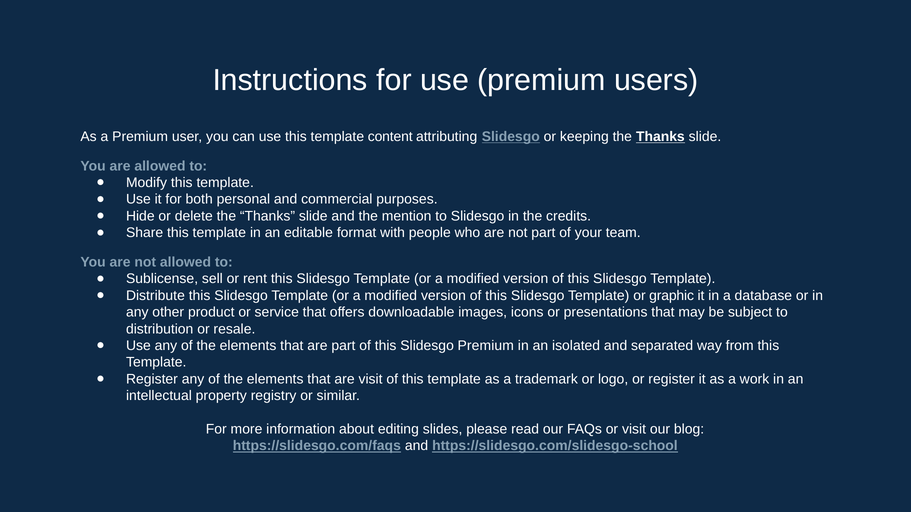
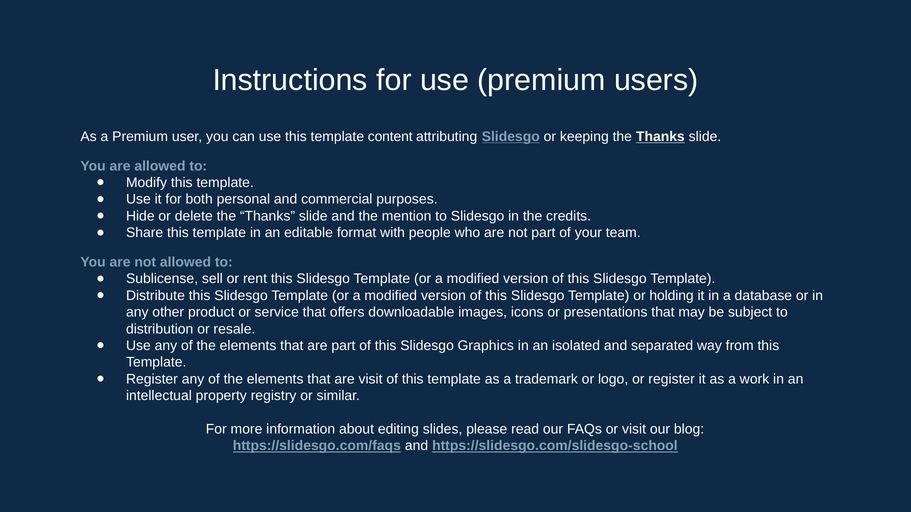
graphic: graphic -> holding (672, 296)
Slidesgo Premium: Premium -> Graphics (486, 346)
